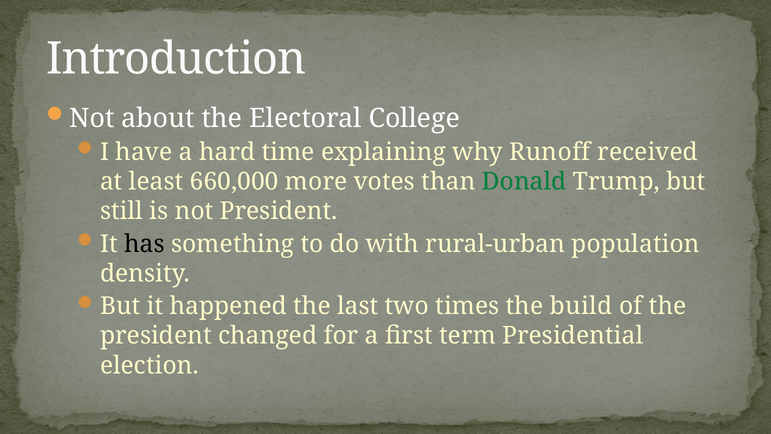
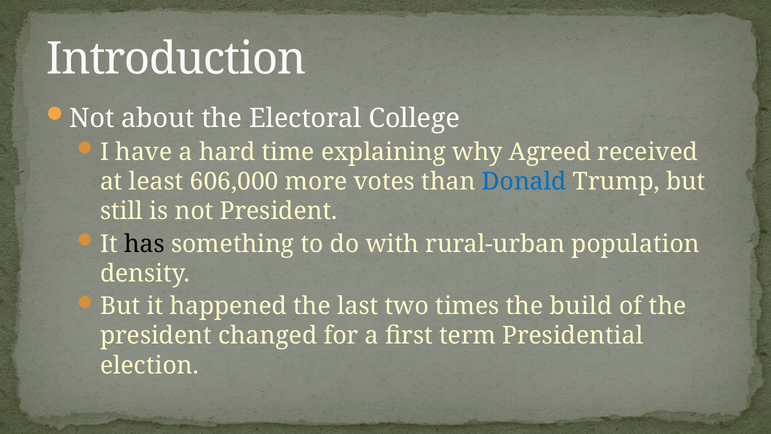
Runoff: Runoff -> Agreed (550, 152)
660,000: 660,000 -> 606,000 (234, 182)
Donald colour: green -> blue (524, 182)
